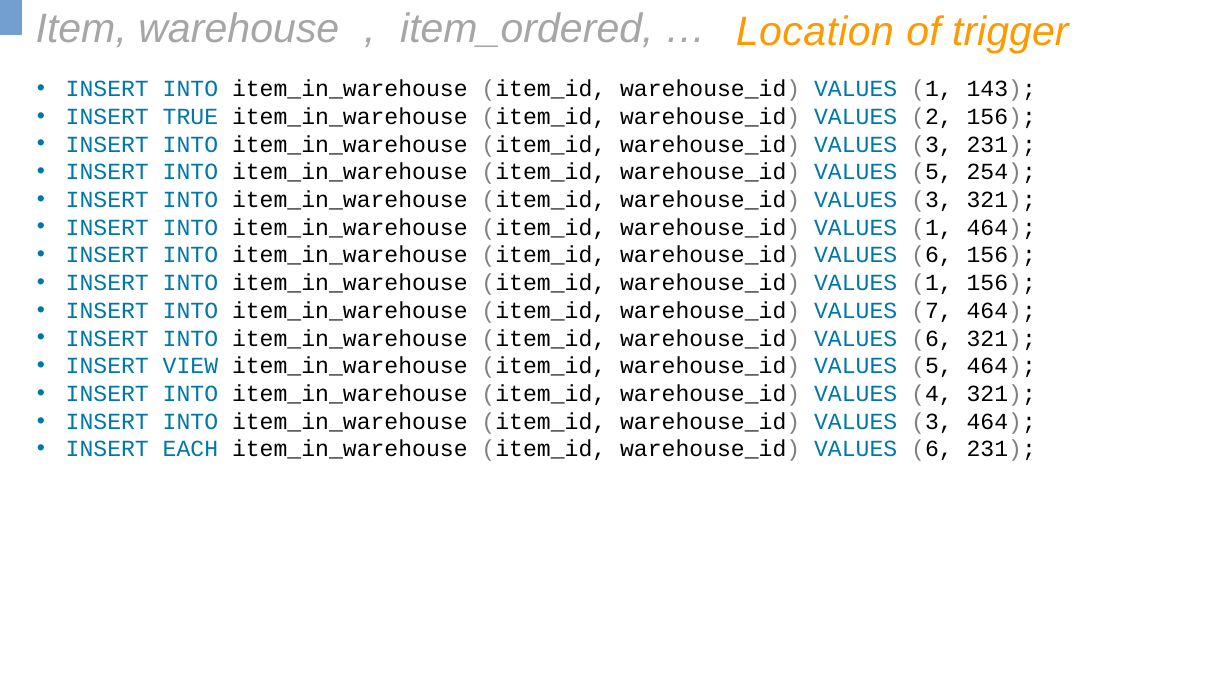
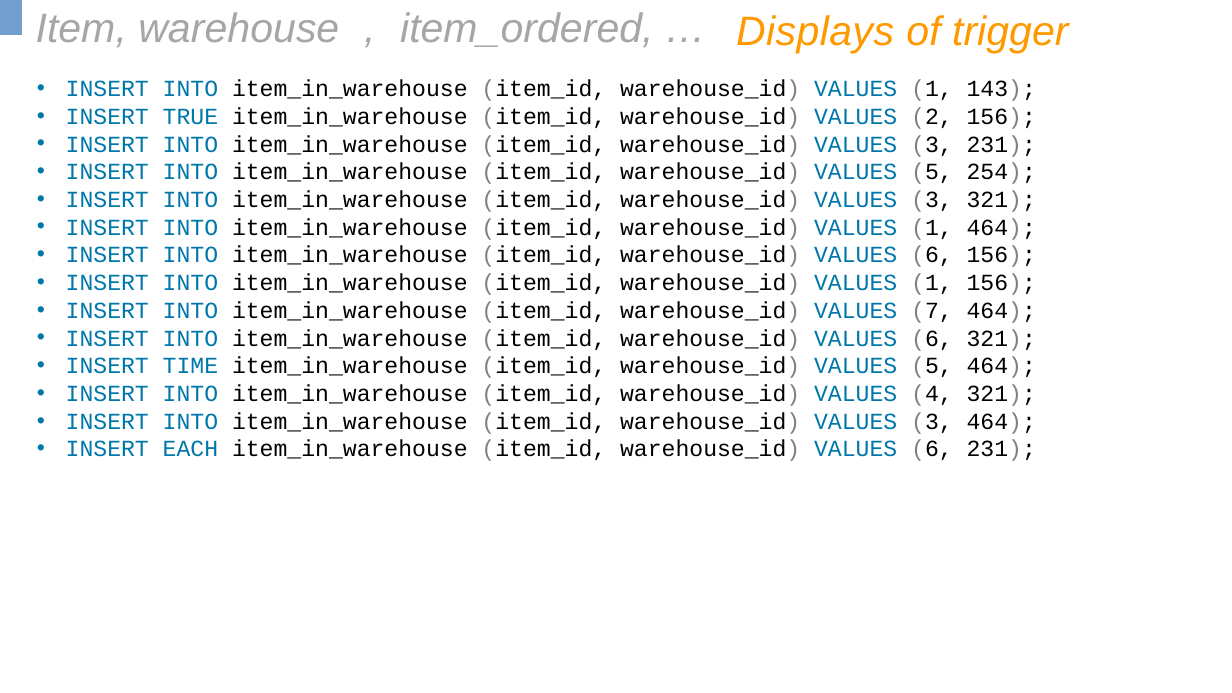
Location: Location -> Displays (815, 32)
VIEW: VIEW -> TIME (190, 366)
